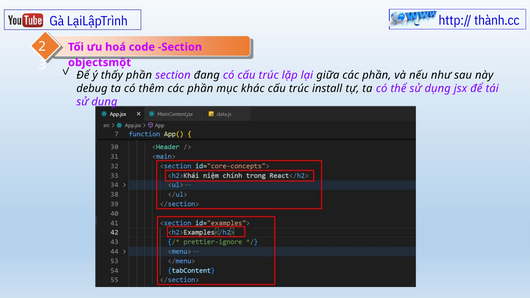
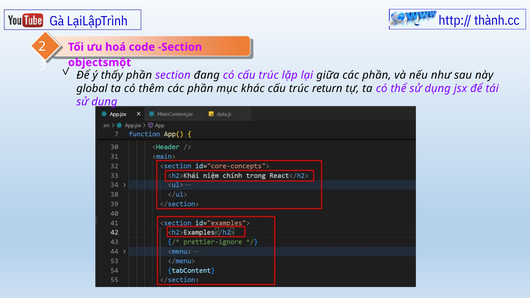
debug: debug -> global (92, 89)
install: install -> return (327, 89)
